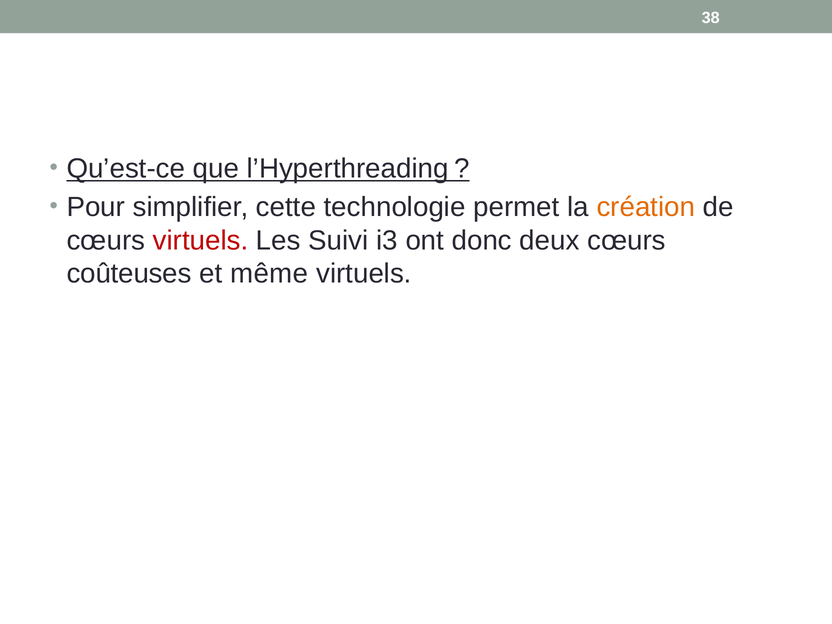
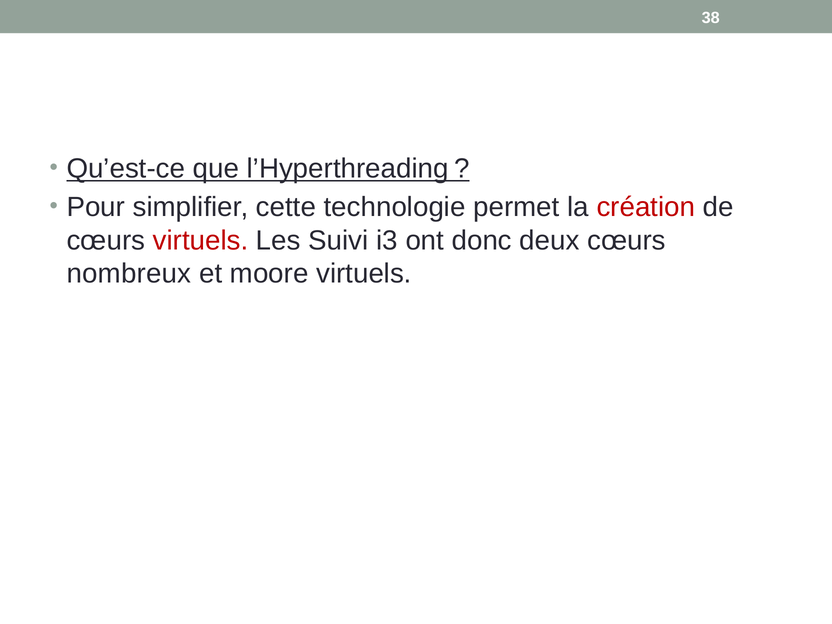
création colour: orange -> red (646, 207)
coûteuses: coûteuses -> nombreux (129, 274)
même: même -> moore (269, 274)
